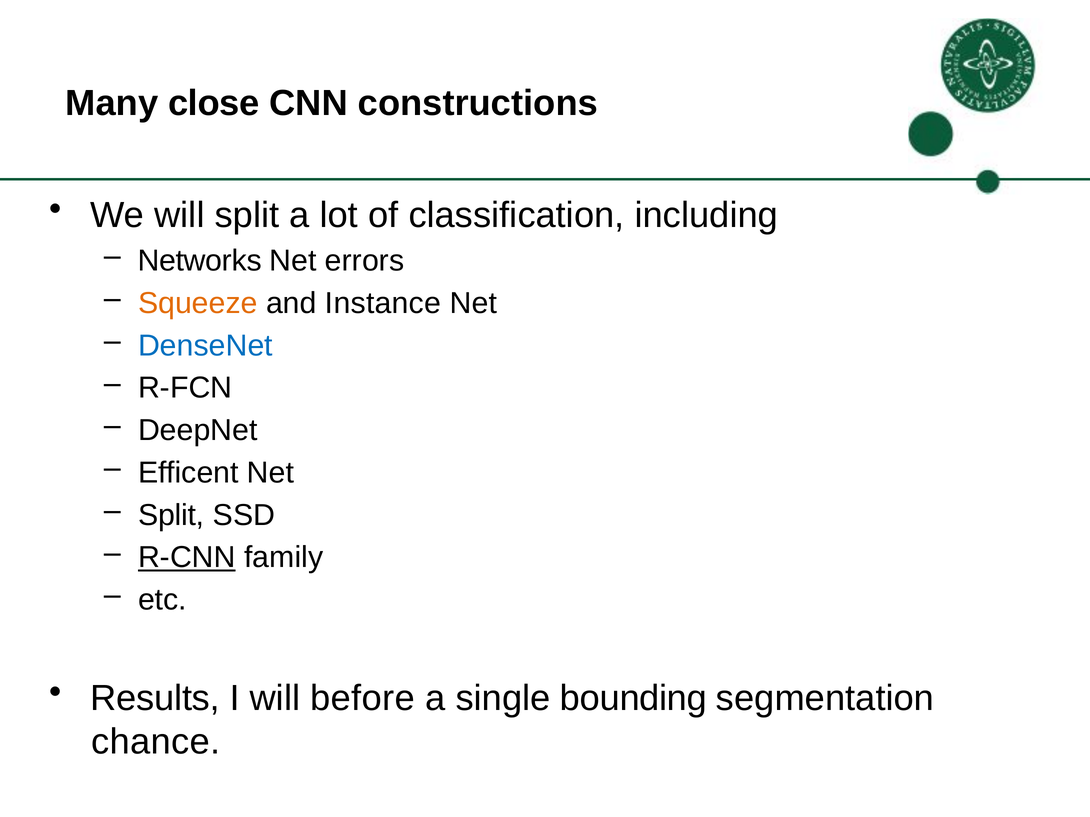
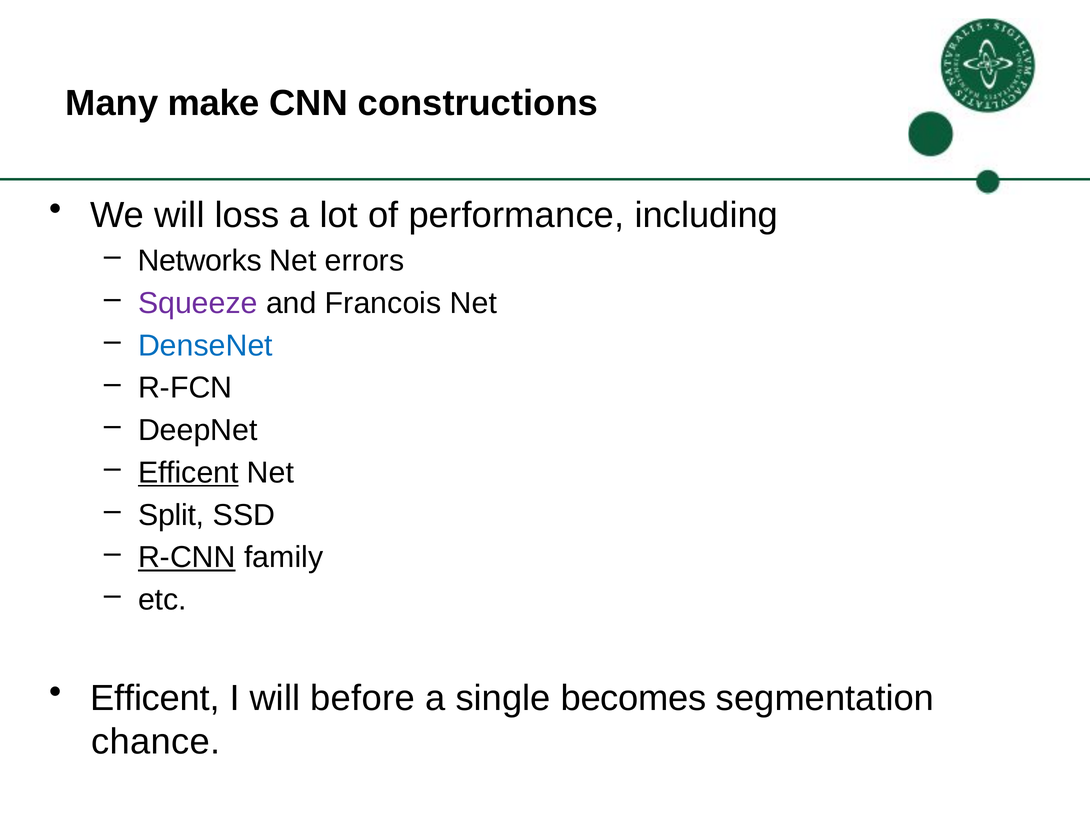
close: close -> make (214, 103)
will split: split -> loss (247, 215)
classification: classification -> performance (516, 215)
Squeeze colour: orange -> purple (198, 303)
Instance: Instance -> Francois (383, 303)
Efficent underline: none -> present (188, 473)
Results: Results -> Efficent (155, 699)
bounding: bounding -> becomes (633, 699)
